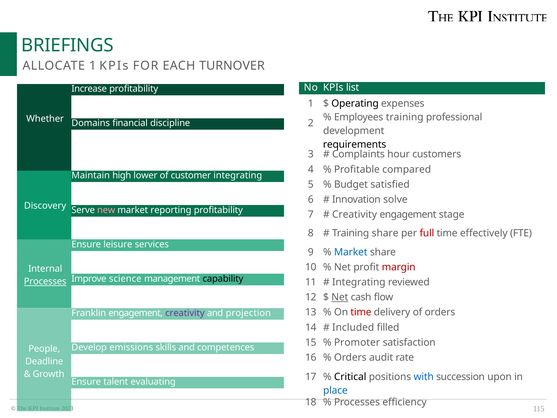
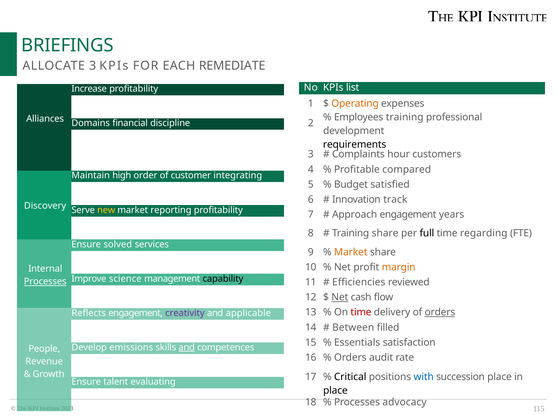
ALLOCATE 1: 1 -> 3 (93, 66)
TURNOVER: TURNOVER -> REMEDIATE (232, 66)
Operating colour: black -> orange (355, 103)
Whether: Whether -> Alliances (45, 119)
lower: lower -> order (145, 175)
solve: solve -> track (395, 199)
new colour: pink -> yellow (106, 210)
Creativity: Creativity -> Approach (355, 214)
stage: stage -> years (452, 214)
full colour: red -> black (427, 233)
effectively: effectively -> regarding (484, 233)
leisure: leisure -> solved (118, 244)
Market colour: blue -> orange (351, 252)
margin colour: red -> orange (399, 267)
Integrating: Integrating -> Efficiencies (359, 282)
orders underline: none -> present (440, 312)
Franklin: Franklin -> Reflects (89, 313)
projection: projection -> applicable (248, 313)
Included: Included -> Between (353, 327)
Promoter: Promoter -> Essentials (357, 342)
and underline: none -> present (187, 347)
Deadline: Deadline -> Revenue (44, 361)
succession upon: upon -> place (500, 377)
place colour: blue -> black (335, 390)
efficiency: efficiency -> advocacy (405, 402)
